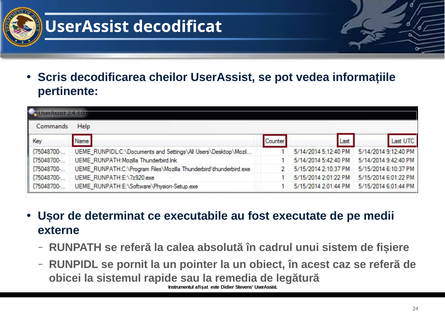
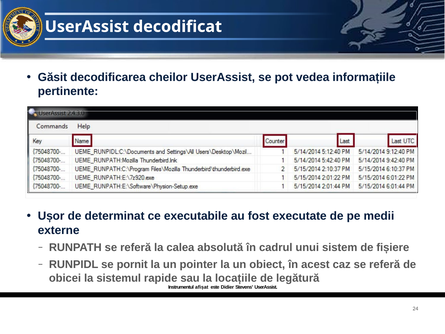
Scris: Scris -> Găsit (52, 77)
remedia: remedia -> locațiile (236, 278)
